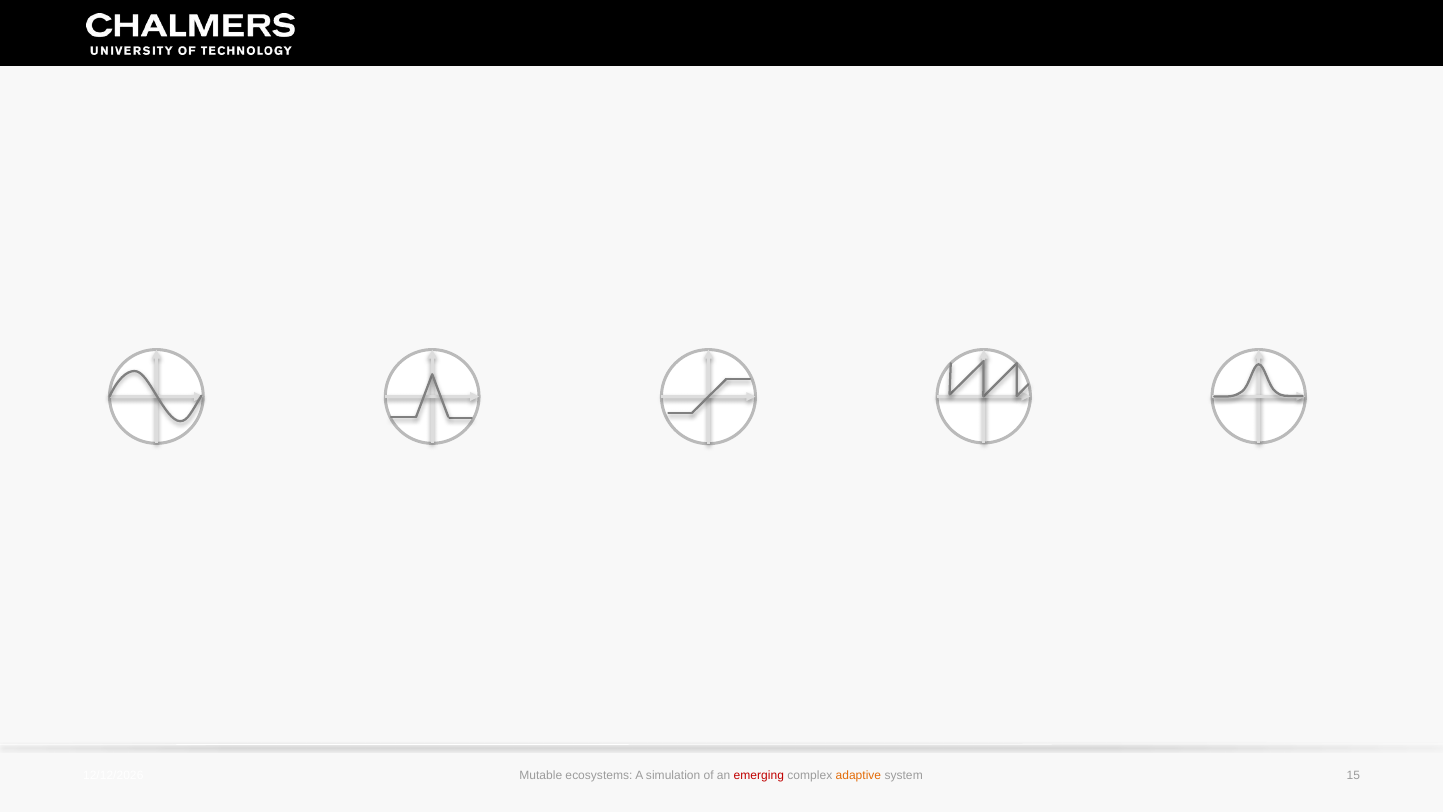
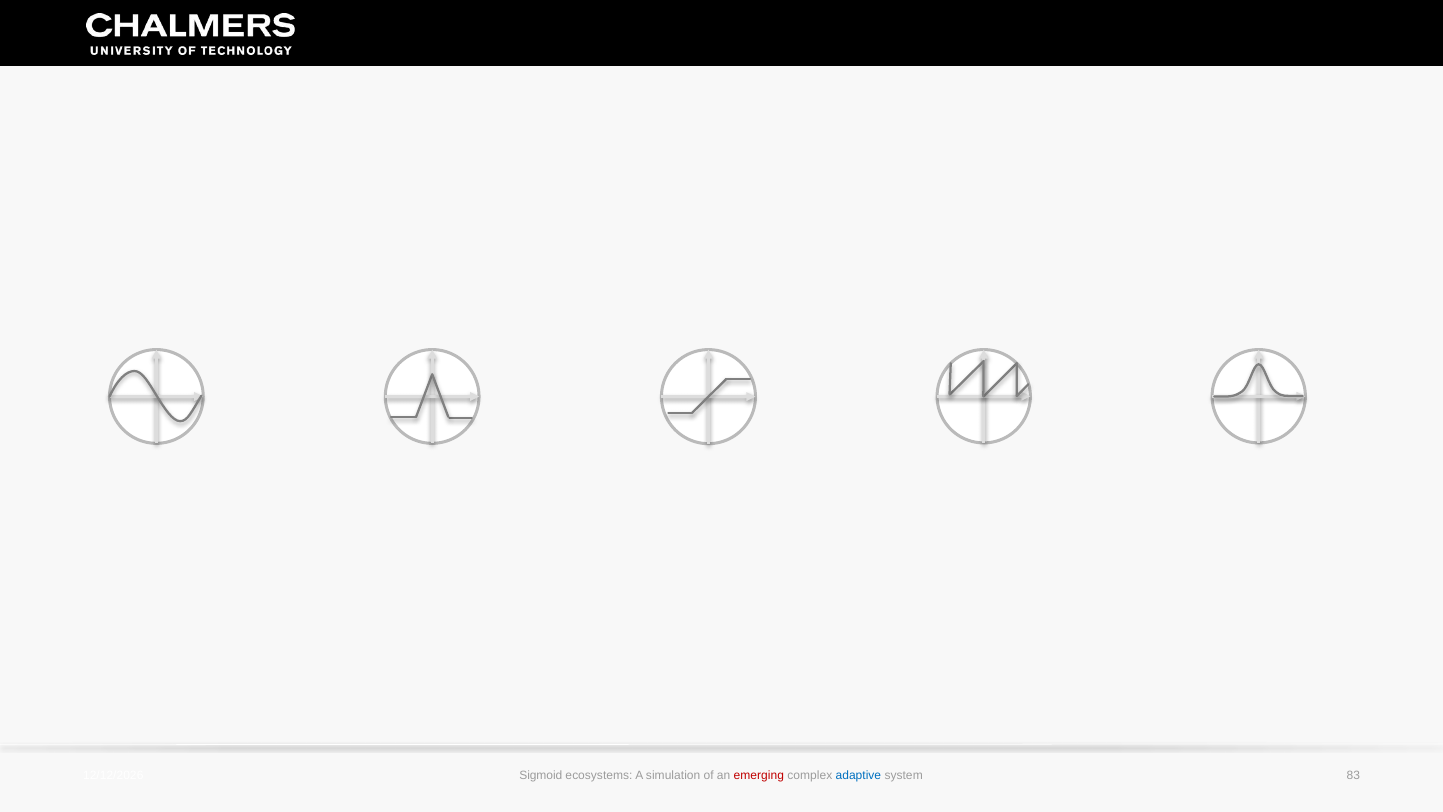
Mutable: Mutable -> Sigmoid (541, 775)
adaptive colour: orange -> blue (858, 775)
15: 15 -> 83 (1353, 775)
